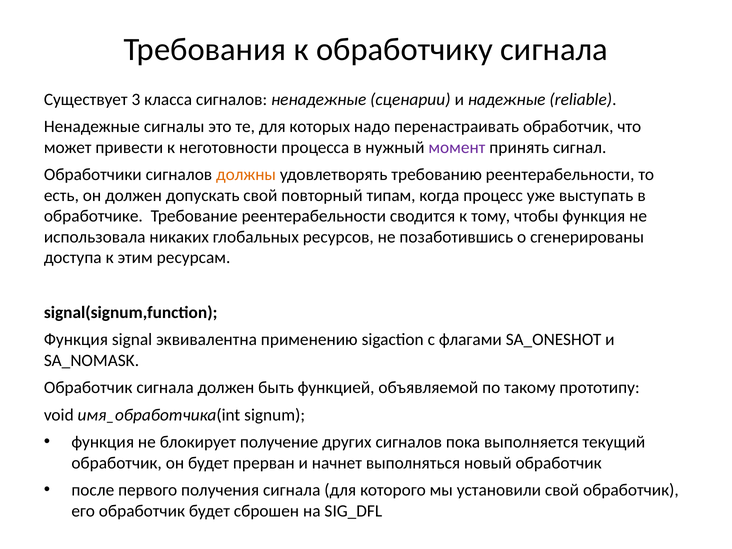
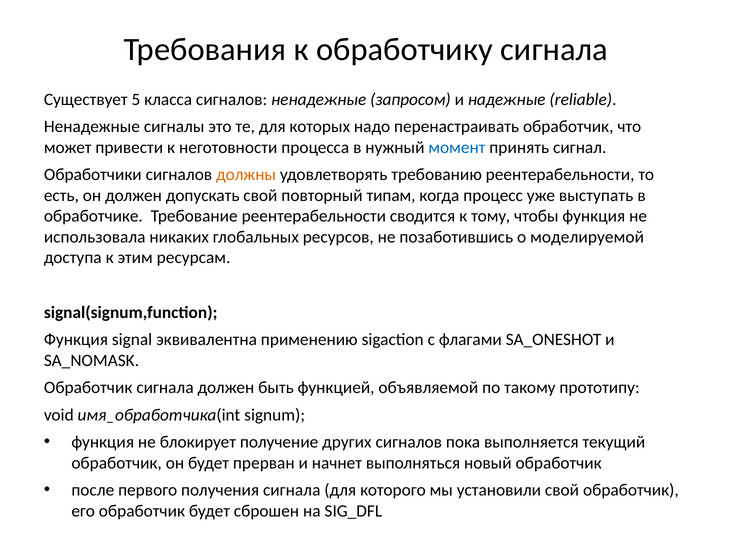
3: 3 -> 5 (136, 100)
сценарии: сценарии -> запросом (410, 100)
момент colour: purple -> blue (457, 148)
сгенерированы: сгенерированы -> моделируемой (587, 237)
